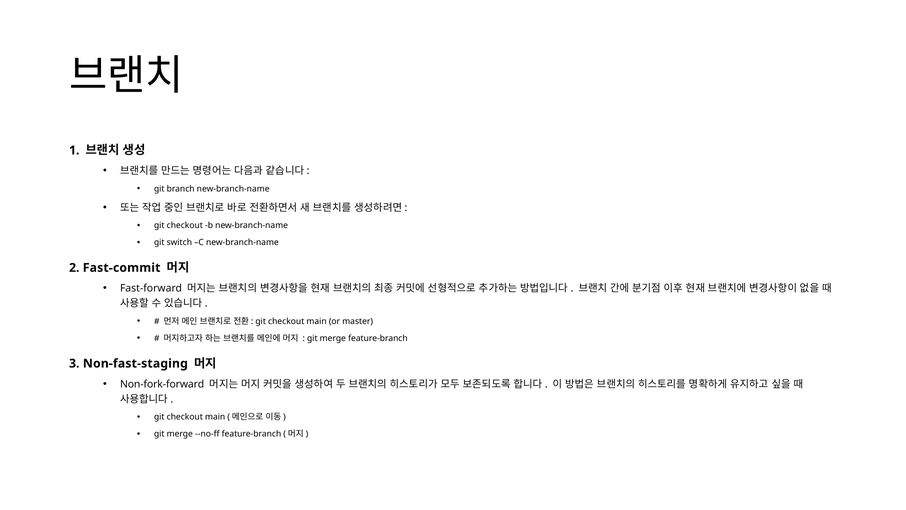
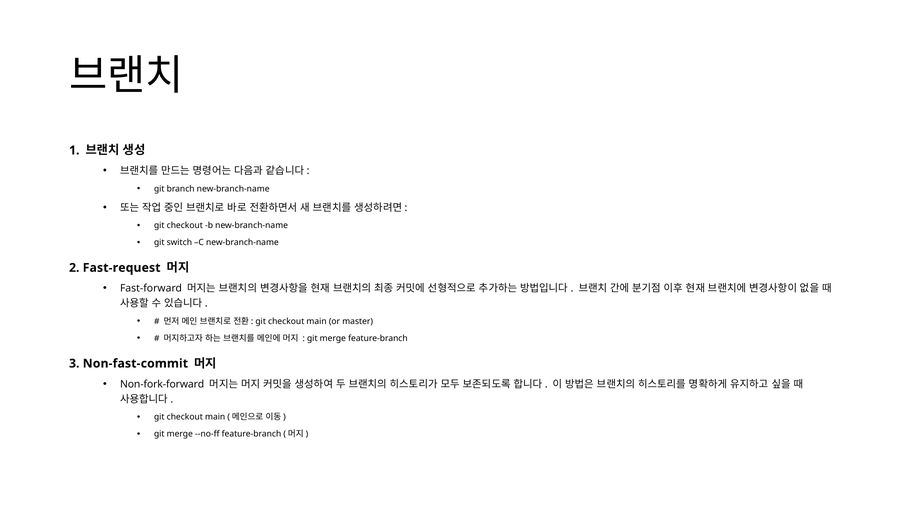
Fast-commit: Fast-commit -> Fast-request (122, 268)
Non-fast-staging: Non-fast-staging -> Non-fast-commit (135, 363)
